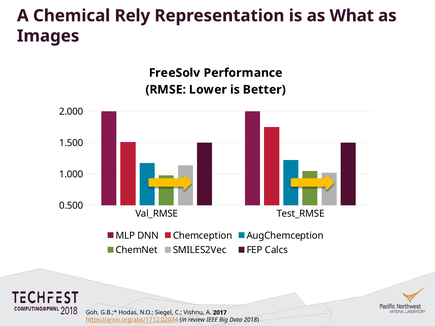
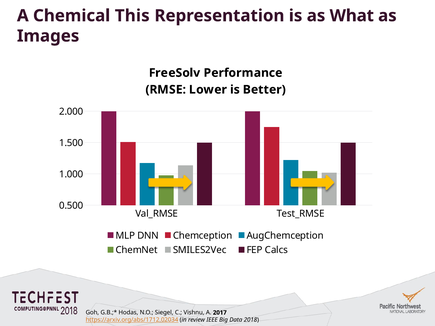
Rely: Rely -> This (132, 16)
